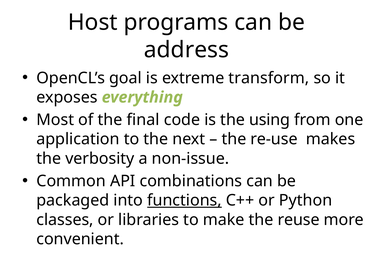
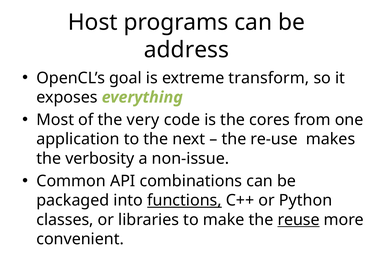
final: final -> very (143, 120)
using: using -> cores (270, 120)
reuse underline: none -> present (299, 220)
